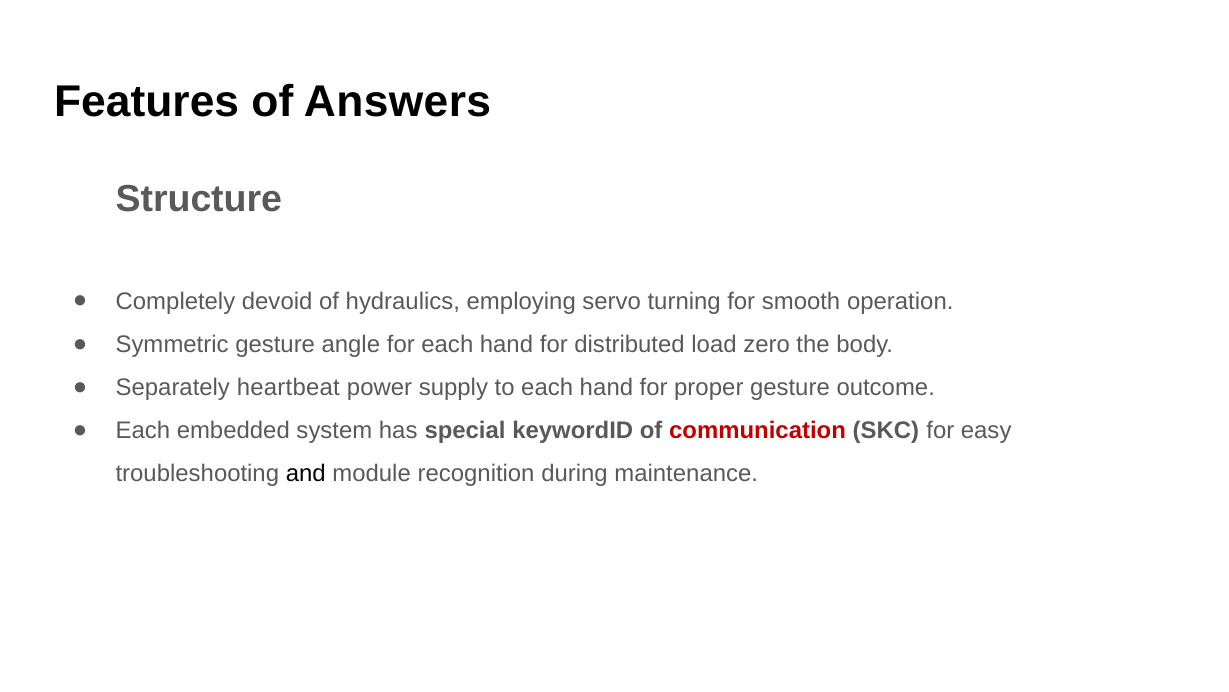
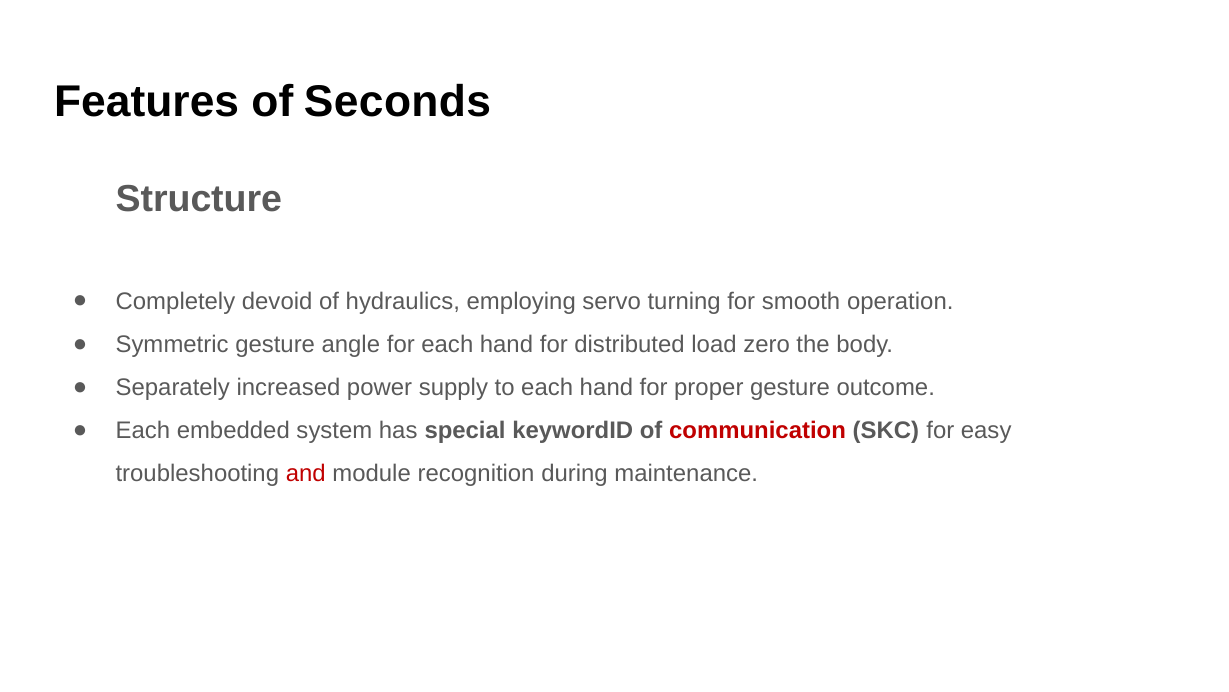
Answers: Answers -> Seconds (398, 102)
heartbeat: heartbeat -> increased (288, 387)
and colour: black -> red (306, 474)
